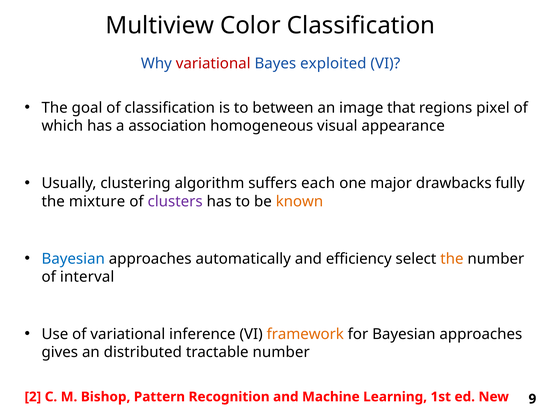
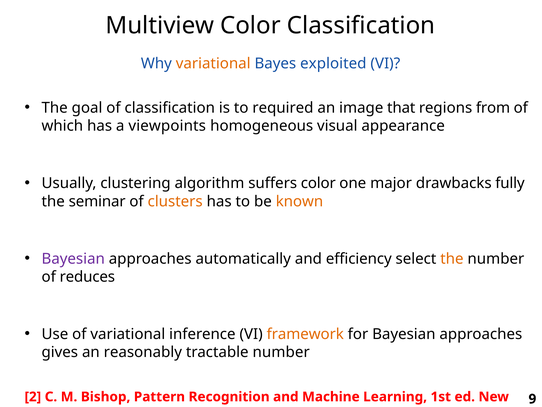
variational colour: red -> orange (213, 63)
between: between -> required (283, 108)
pixel: pixel -> from (493, 108)
association: association -> viewpoints (167, 126)
suffers each: each -> color (318, 183)
mixture: mixture -> seminar (97, 201)
clusters colour: purple -> orange (175, 201)
Bayesian colour: blue -> purple (73, 258)
interval: interval -> reduces (87, 277)
distributed: distributed -> reasonably (143, 352)
